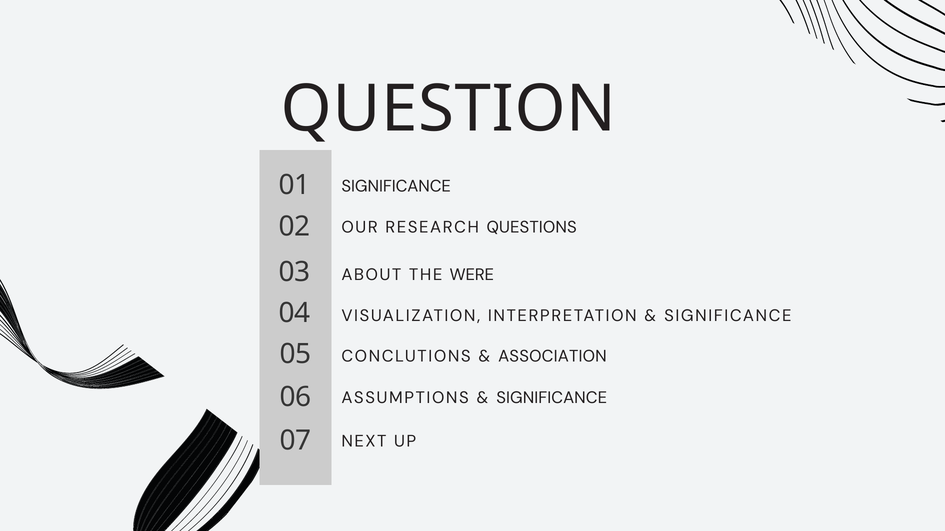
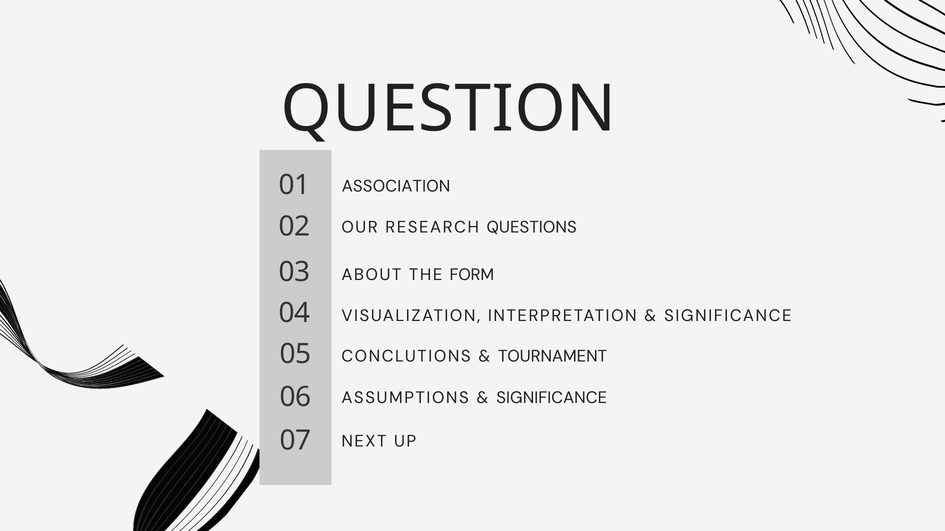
SIGNIFICANCE: SIGNIFICANCE -> ASSOCIATION (396, 186)
WERE: WERE -> FORM (472, 275)
ASSOCIATION: ASSOCIATION -> TOURNAMENT (553, 357)
